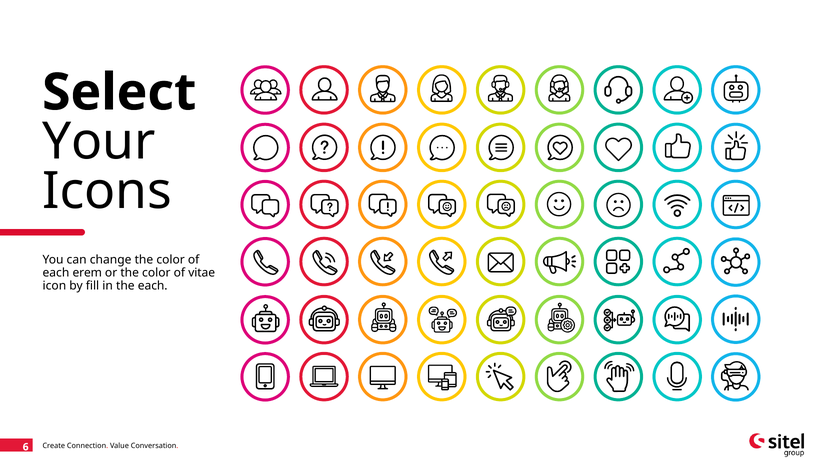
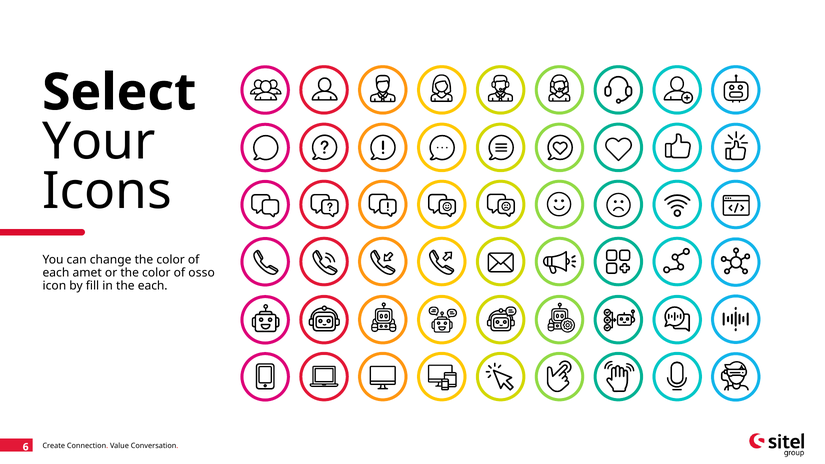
erem: erem -> amet (87, 273)
vitae: vitae -> osso (202, 273)
